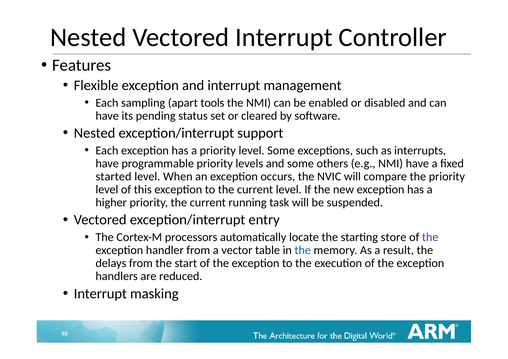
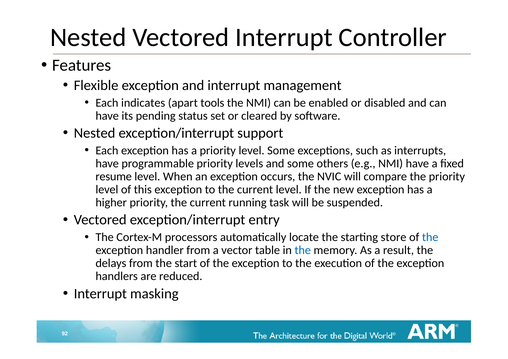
sampling: sampling -> indicates (143, 103)
started: started -> resume (114, 176)
the colour: purple -> blue (430, 237)
